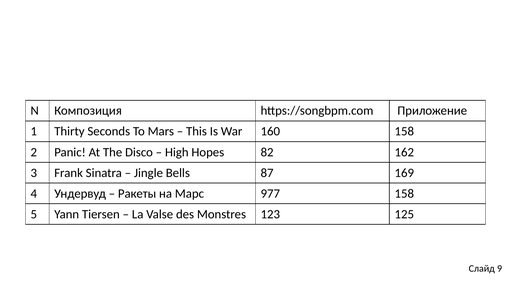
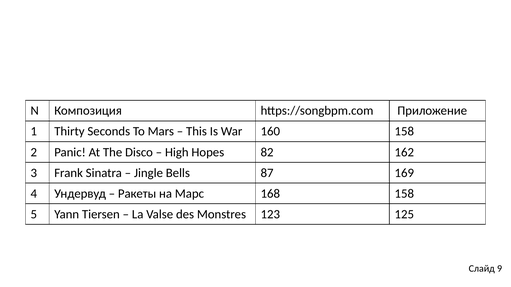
977: 977 -> 168 (270, 194)
